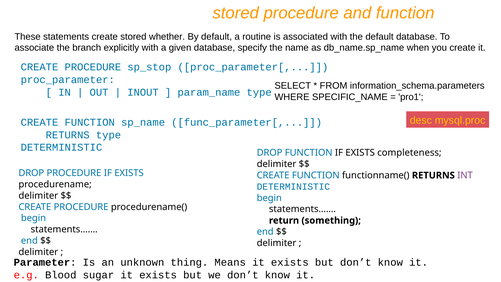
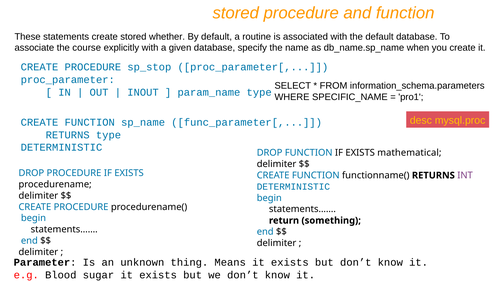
branch: branch -> course (87, 48)
completeness: completeness -> mathematical (409, 153)
